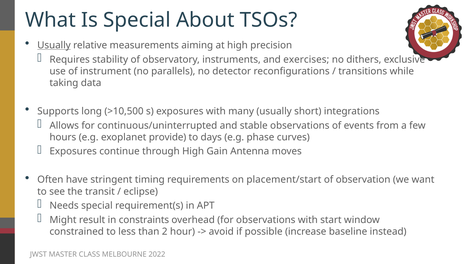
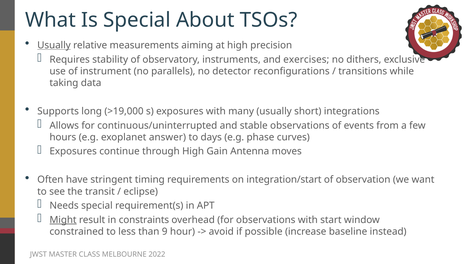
>10,500: >10,500 -> >19,000 (124, 111)
provide: provide -> answer (167, 137)
placement/start: placement/start -> integration/start (284, 180)
Might underline: none -> present (63, 220)
2: 2 -> 9 (165, 232)
